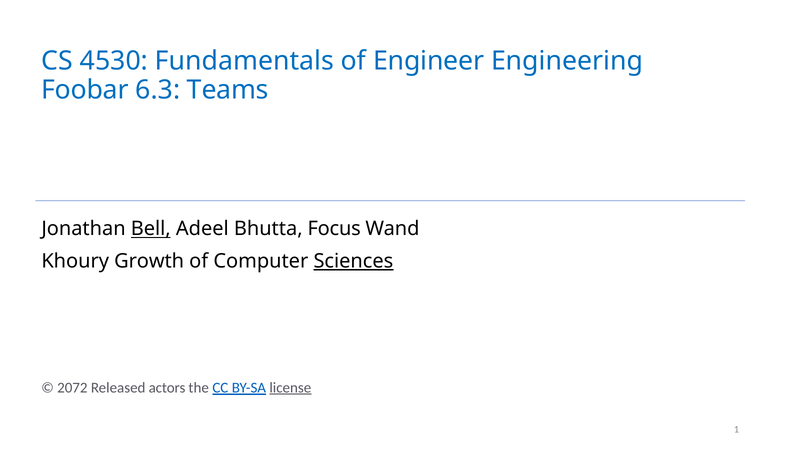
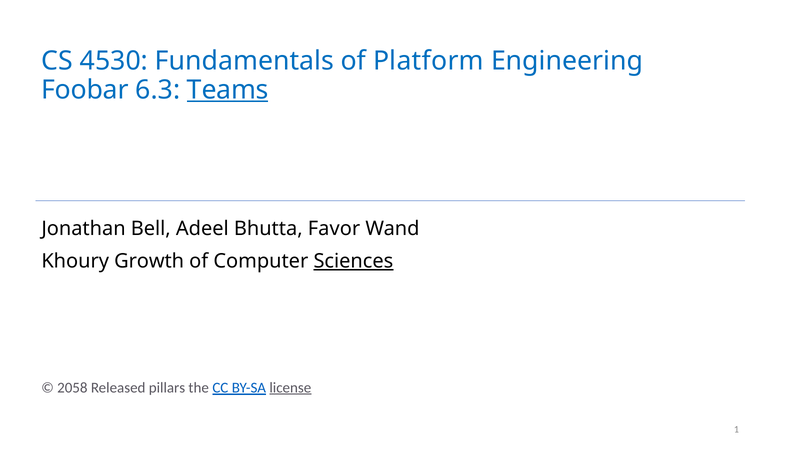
Engineer: Engineer -> Platform (428, 61)
Teams underline: none -> present (228, 90)
Bell underline: present -> none (151, 229)
Focus: Focus -> Favor (334, 229)
2072: 2072 -> 2058 (72, 388)
actors: actors -> pillars (167, 388)
